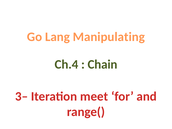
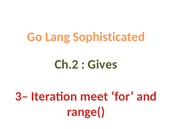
Manipulating: Manipulating -> Sophisticated (109, 37)
Ch.4: Ch.4 -> Ch.2 (66, 64)
Chain: Chain -> Gives (102, 64)
